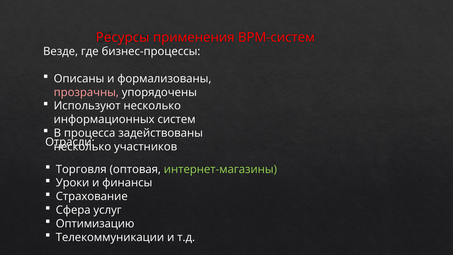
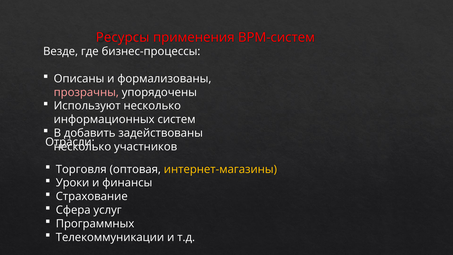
процесса: процесса -> добавить (90, 133)
интернет-магазины colour: light green -> yellow (220, 169)
Оптимизацию: Оптимизацию -> Программных (95, 224)
